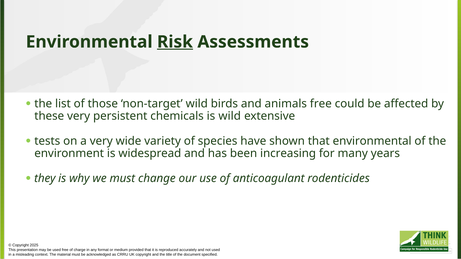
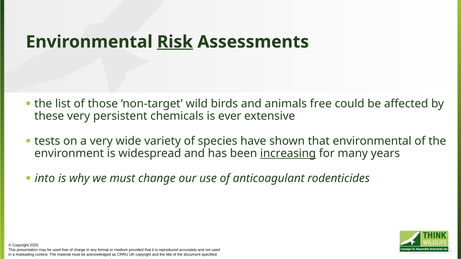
is wild: wild -> ever (230, 116)
increasing underline: none -> present (288, 154)
they: they -> into (45, 179)
